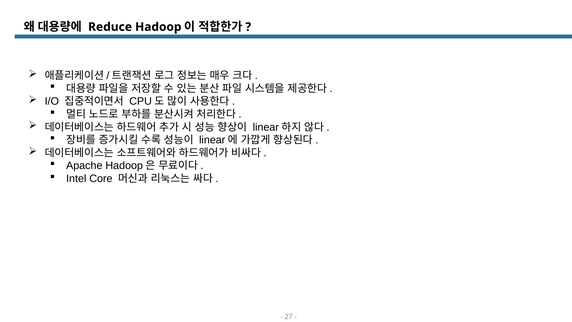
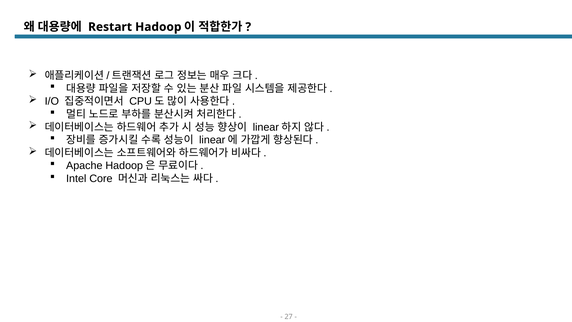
Reduce: Reduce -> Restart (110, 27)
